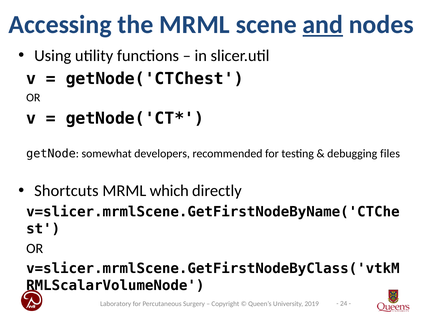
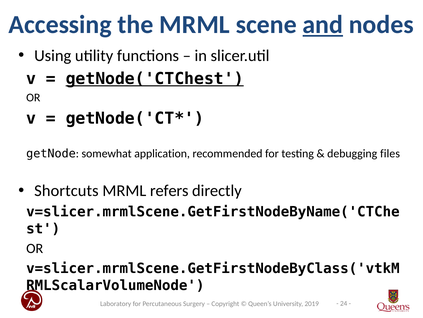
getNode('CTChest underline: none -> present (155, 78)
developers: developers -> application (162, 153)
which: which -> refers (169, 190)
